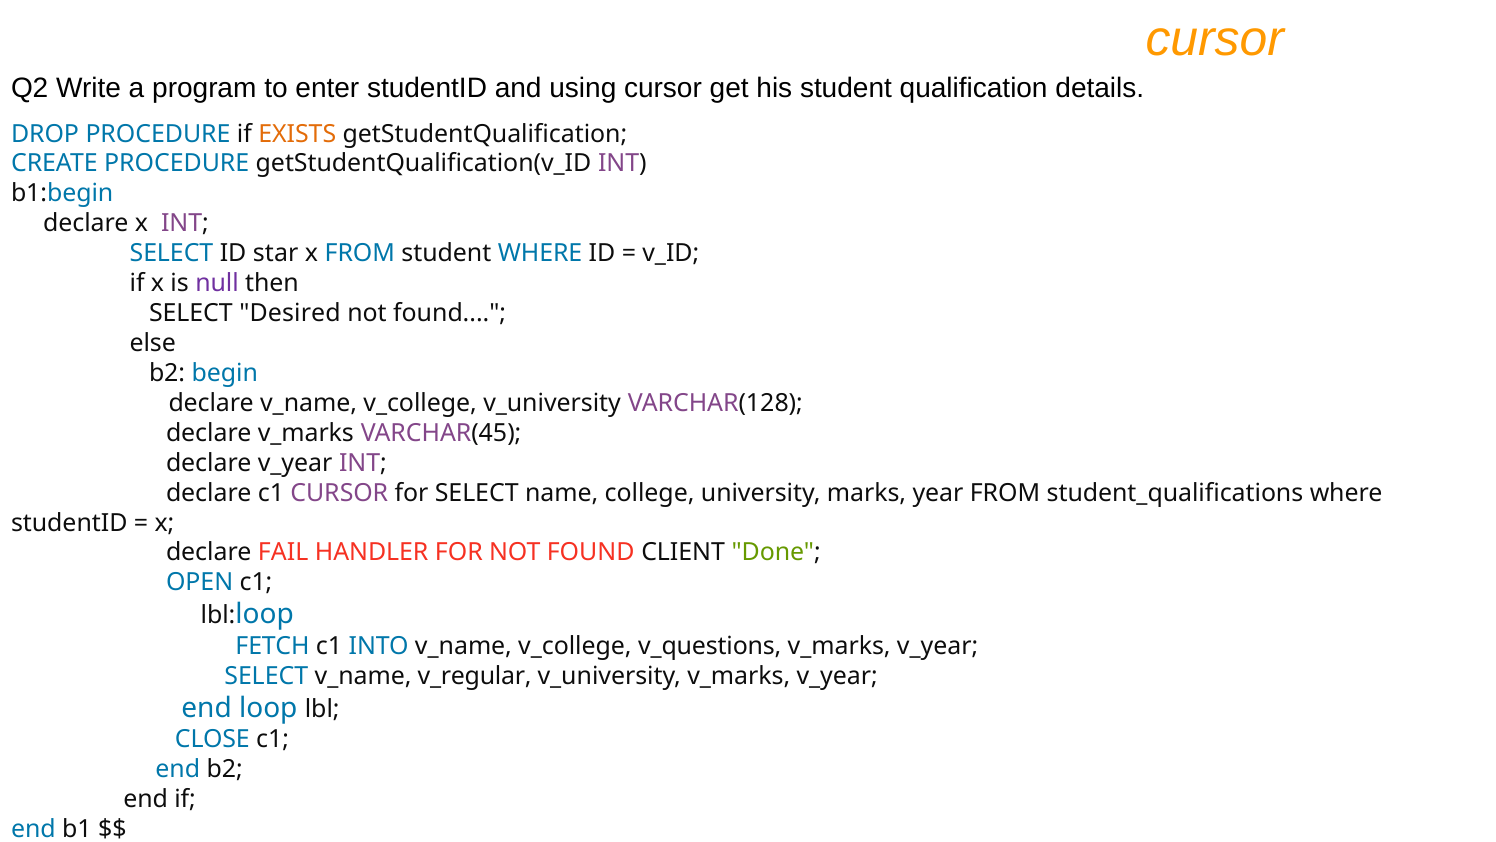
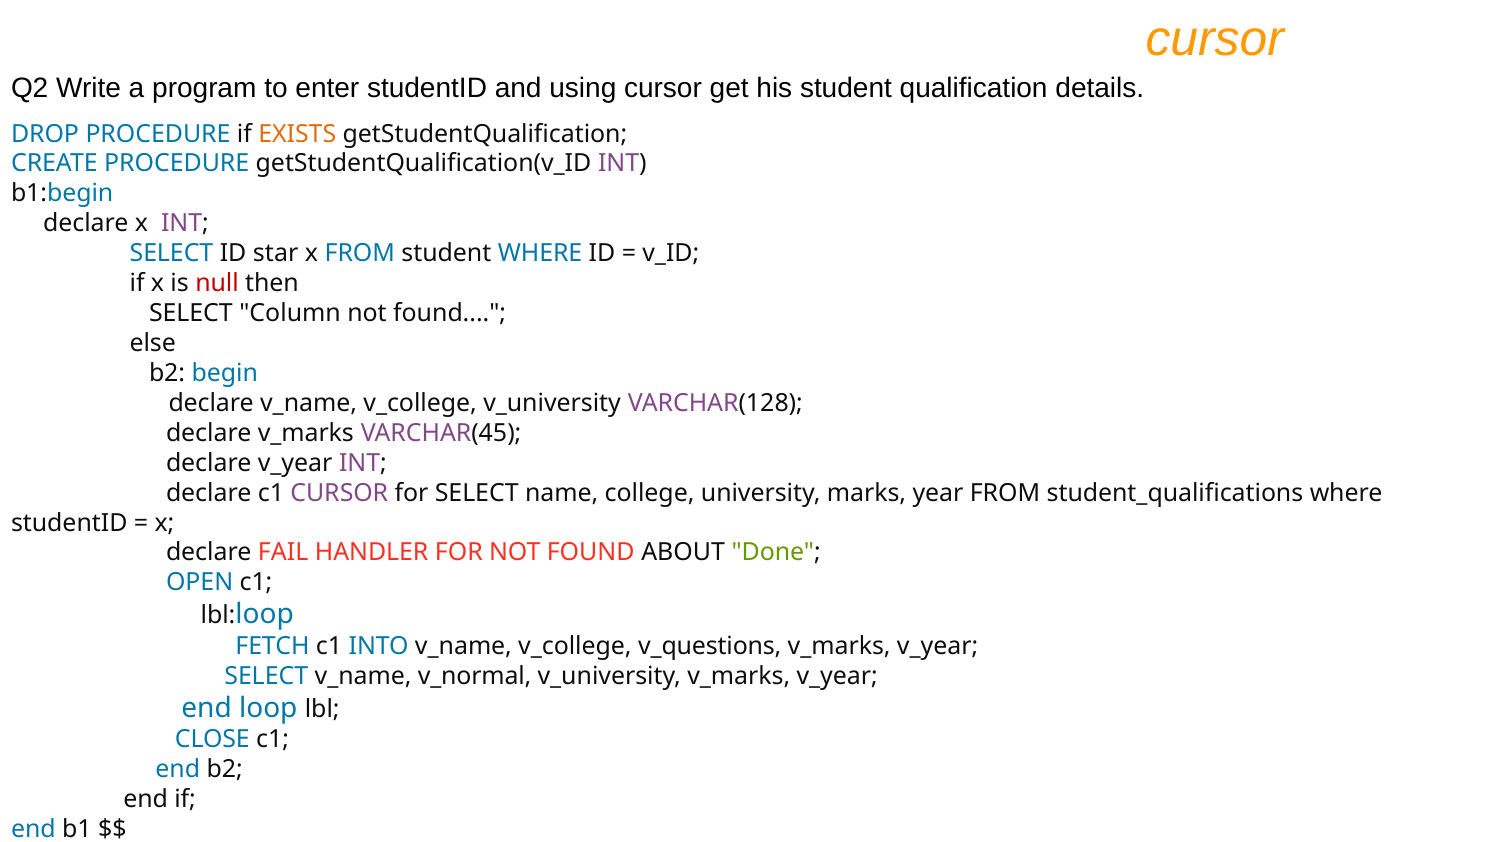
null colour: purple -> red (217, 283)
Desired: Desired -> Column (290, 313)
CLIENT: CLIENT -> ABOUT (683, 552)
v_regular: v_regular -> v_normal (475, 676)
